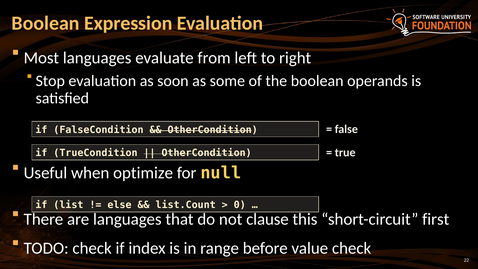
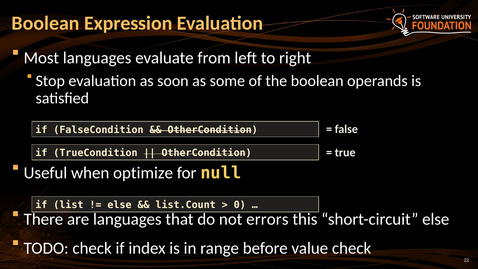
clause: clause -> errors (267, 219)
short-circuit first: first -> else (436, 219)
